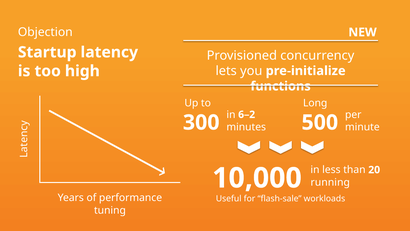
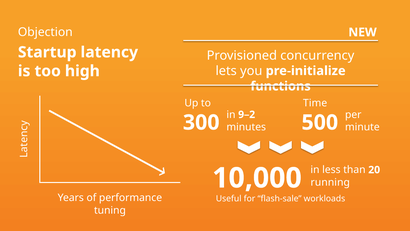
Long: Long -> Time (315, 103)
6–2: 6–2 -> 9–2 (247, 114)
